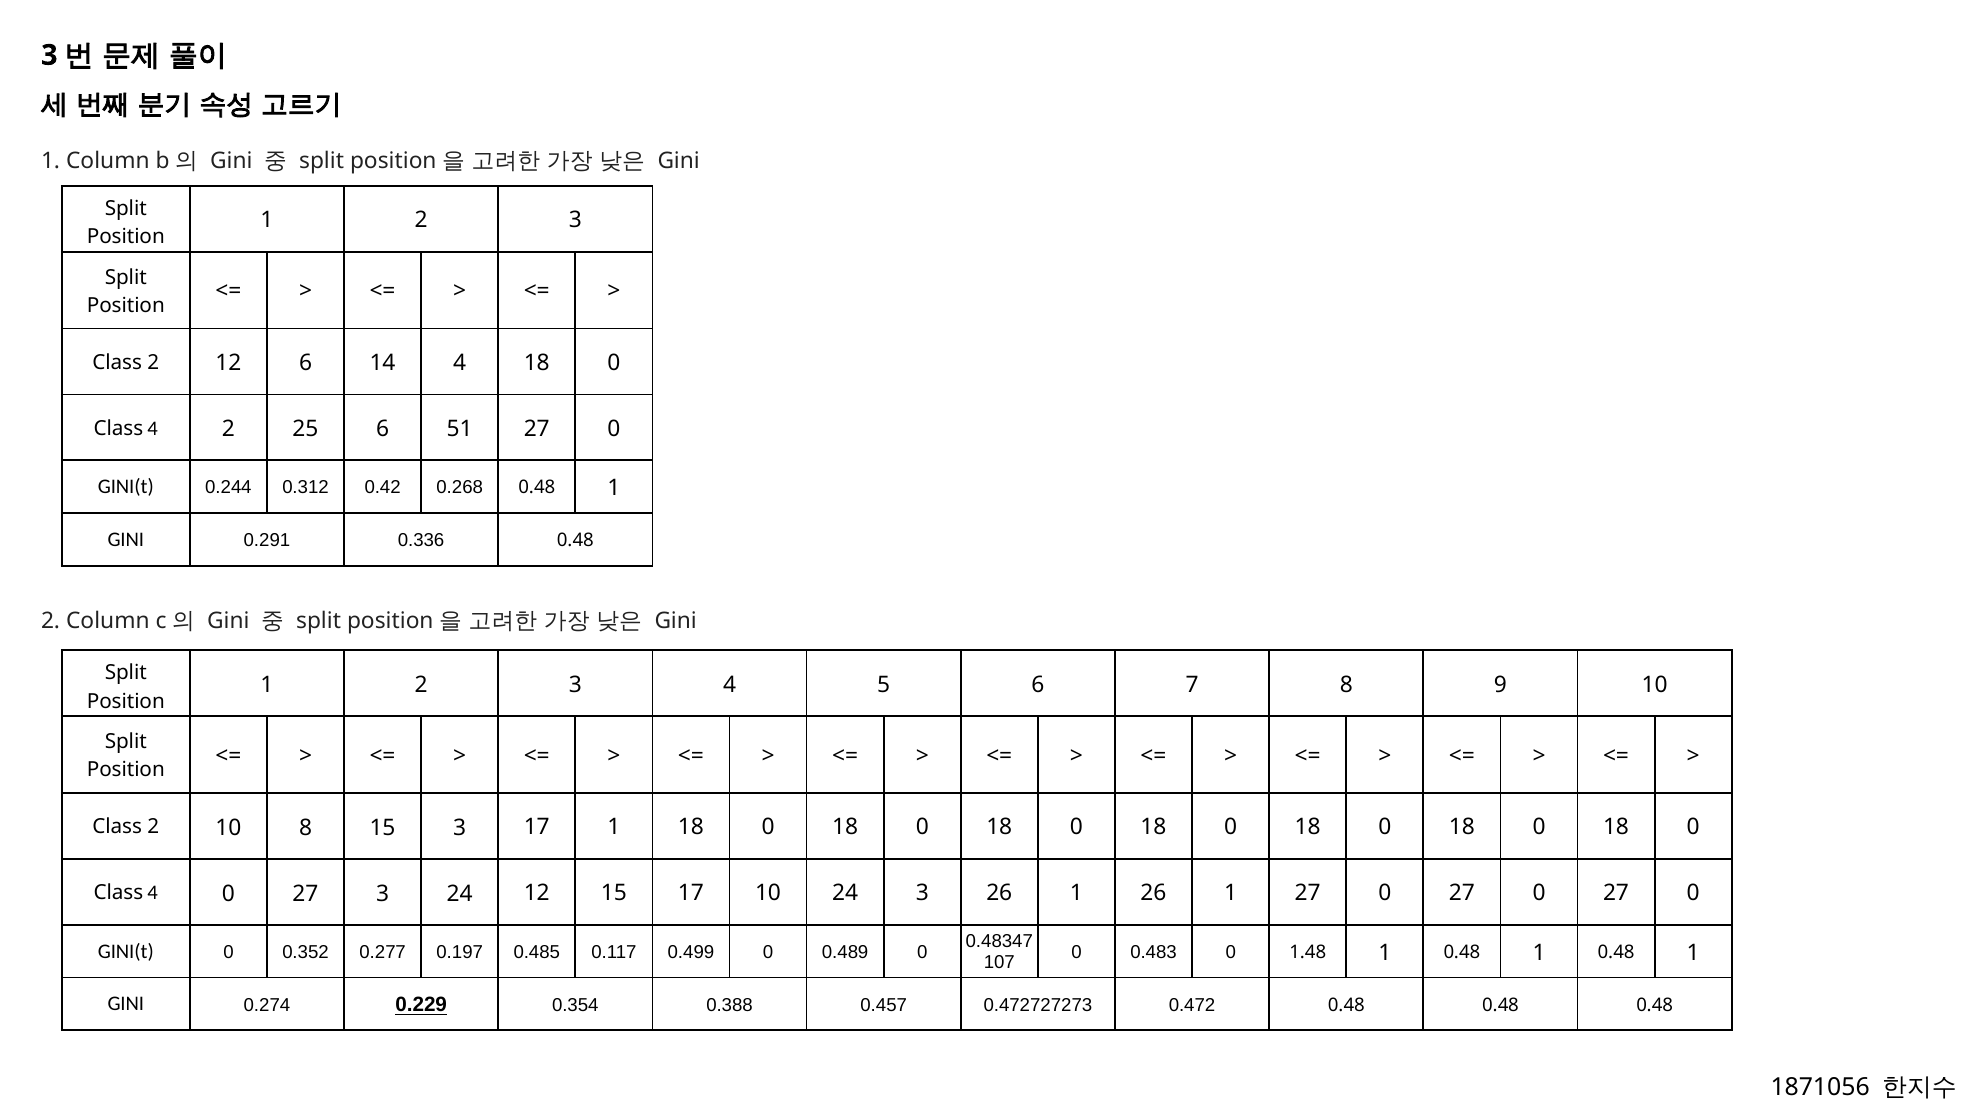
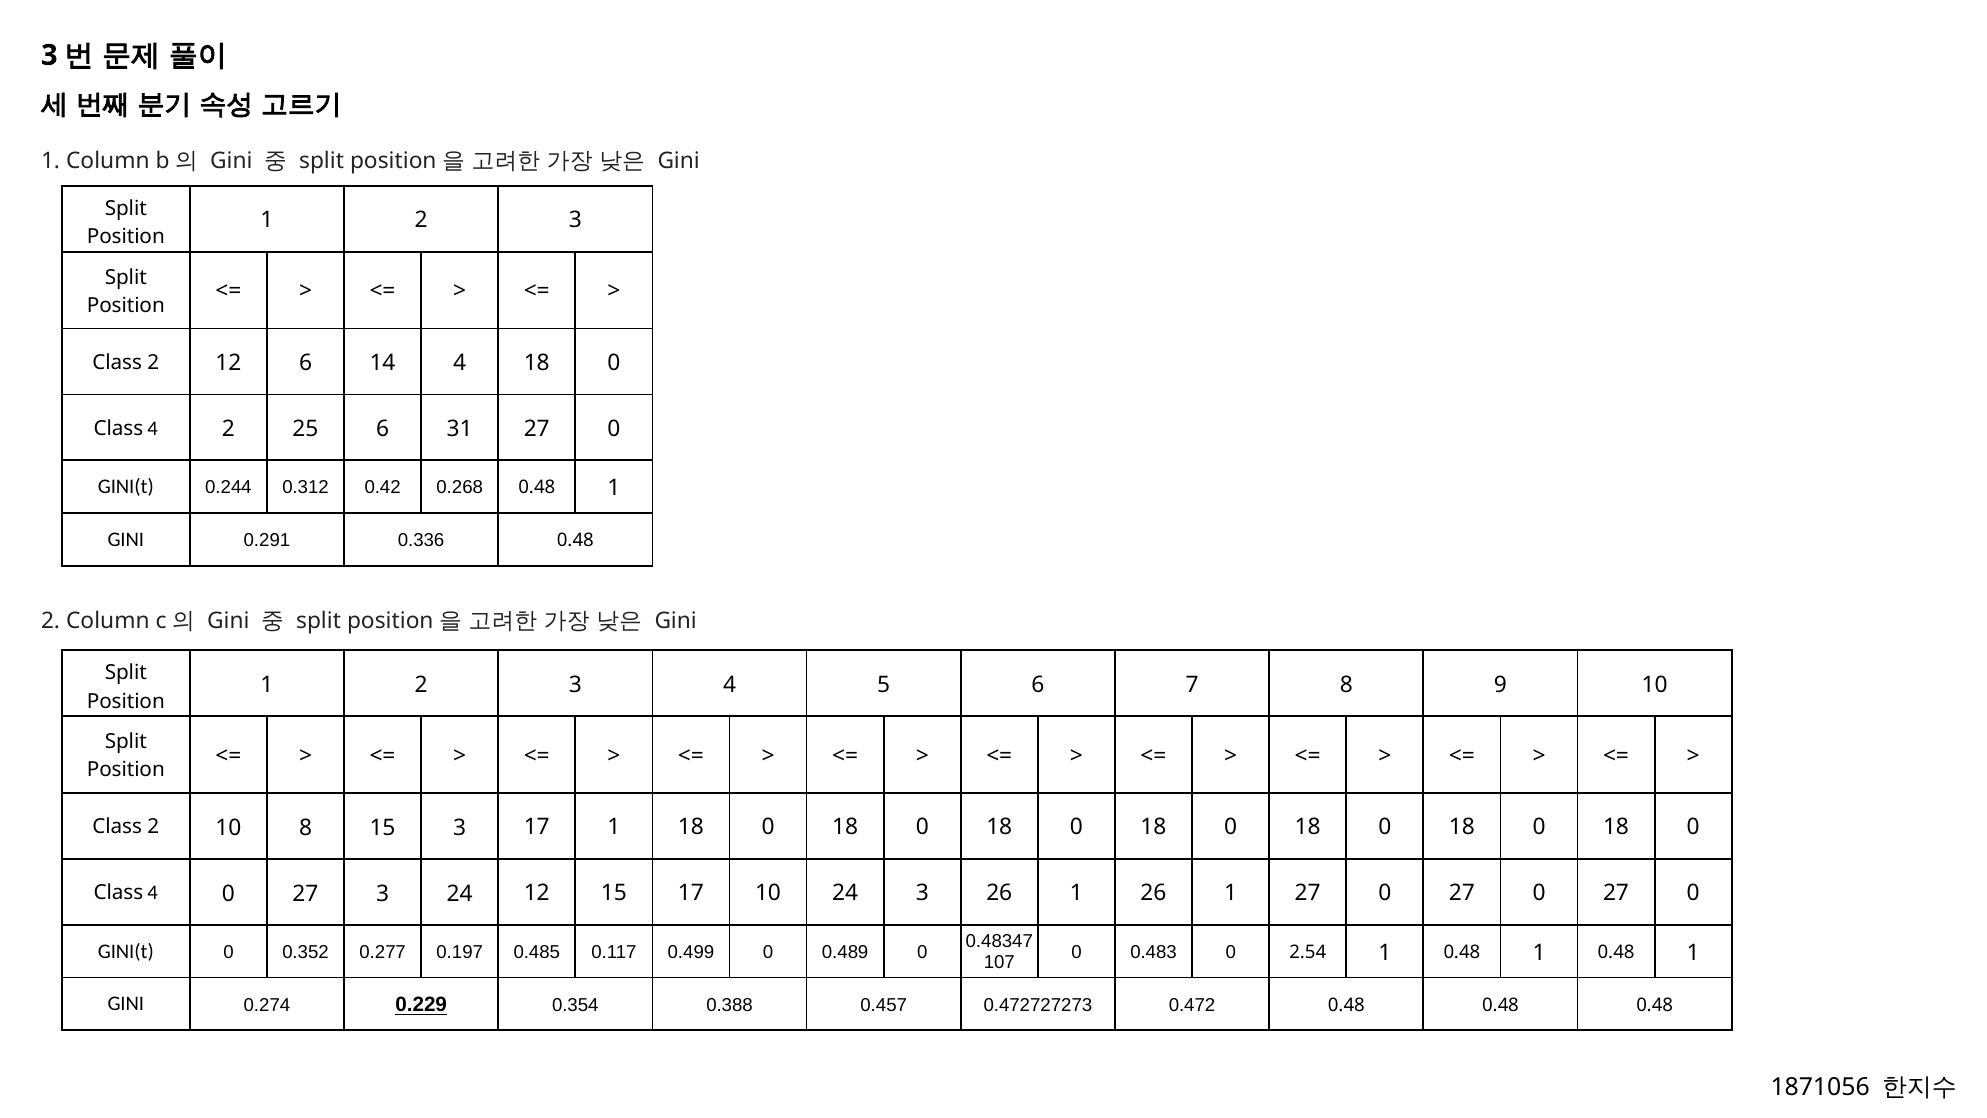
51: 51 -> 31 (460, 429)
1.48: 1.48 -> 2.54 (1308, 952)
